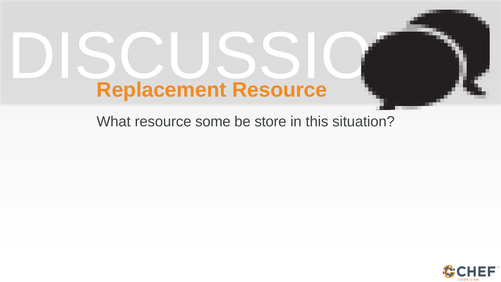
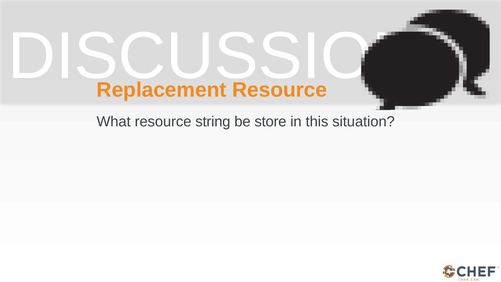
some: some -> string (213, 122)
